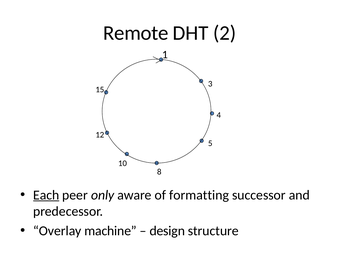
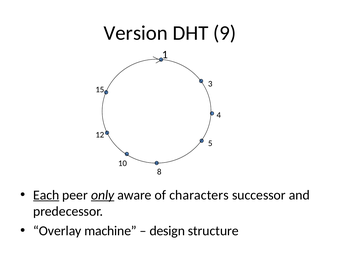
Remote: Remote -> Version (136, 33)
2: 2 -> 9 (225, 33)
only underline: none -> present (103, 195)
formatting: formatting -> characters (199, 195)
